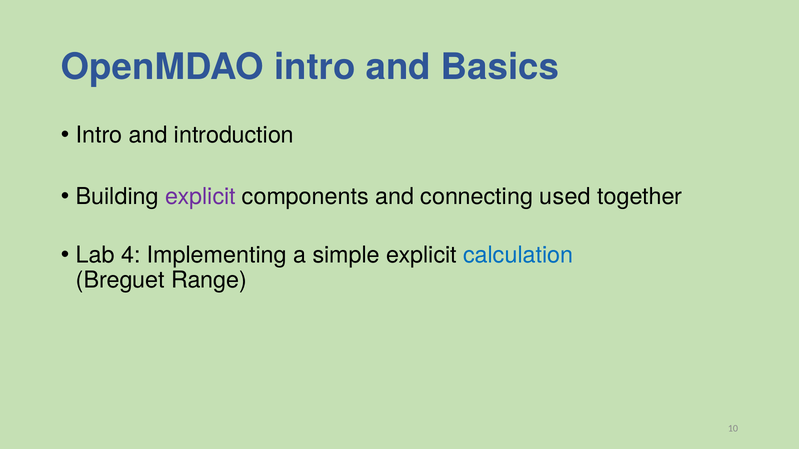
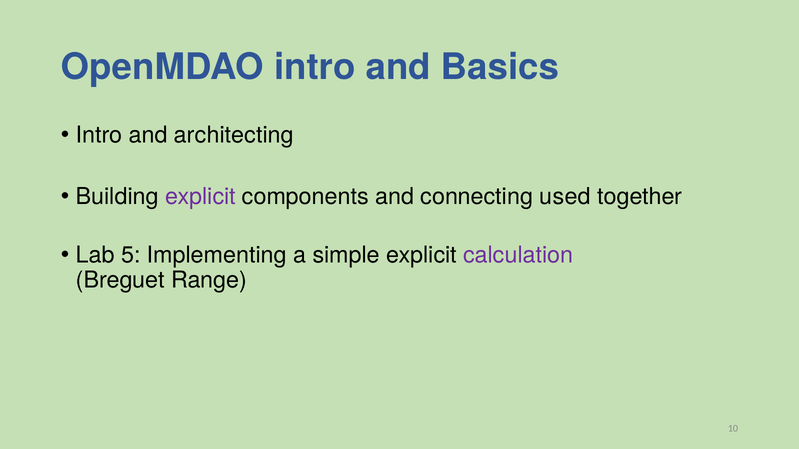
introduction: introduction -> architecting (234, 135)
4: 4 -> 5 (131, 255)
calculation colour: blue -> purple (518, 255)
